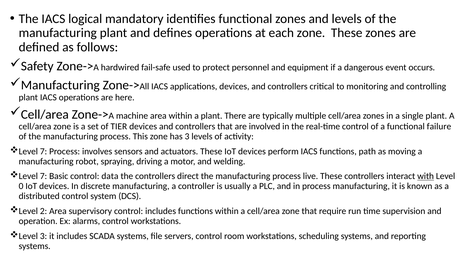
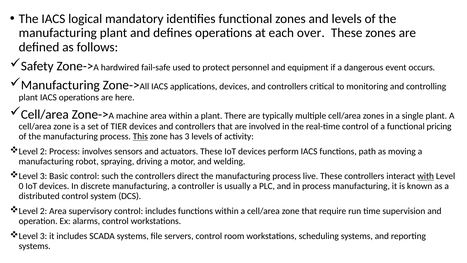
each zone: zone -> over (311, 33)
failure: failure -> pricing (439, 126)
This underline: none -> present (140, 136)
7: 7 -> 2 (44, 151)
7: 7 -> 3 (44, 176)
data: data -> such (110, 176)
